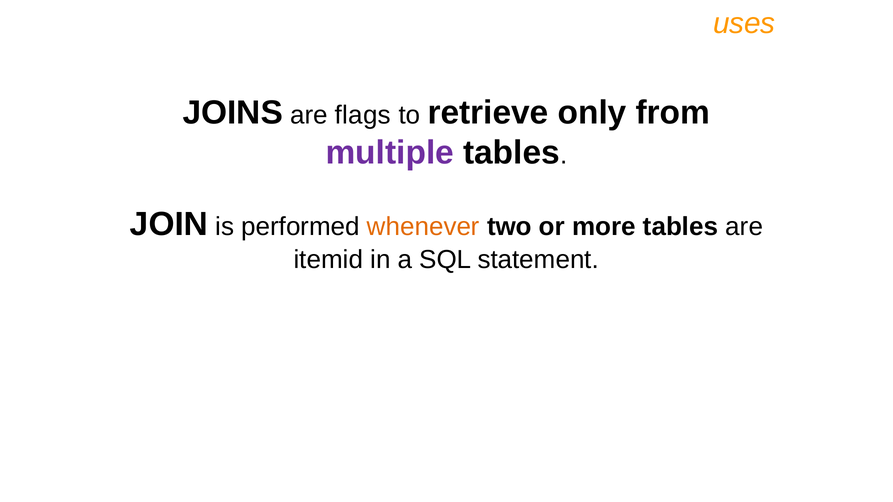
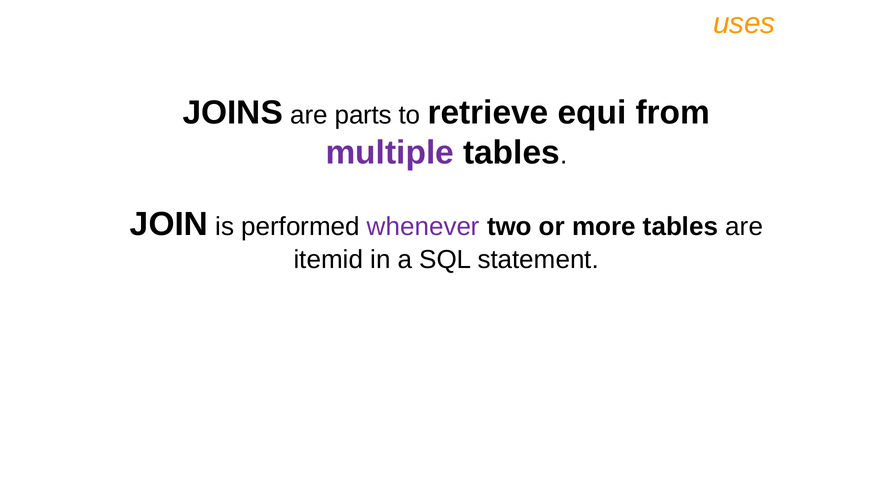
flags: flags -> parts (363, 115)
only: only -> equi (592, 113)
whenever colour: orange -> purple (423, 227)
